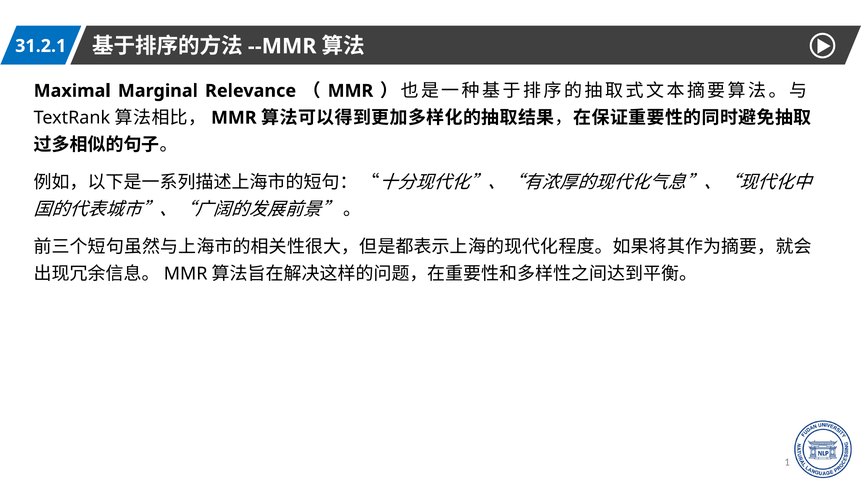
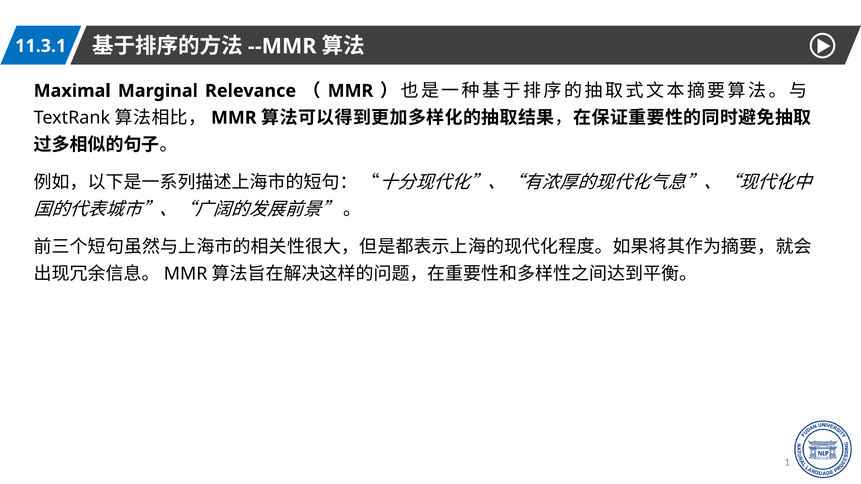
31.2.1: 31.2.1 -> 11.3.1 (41, 46)
